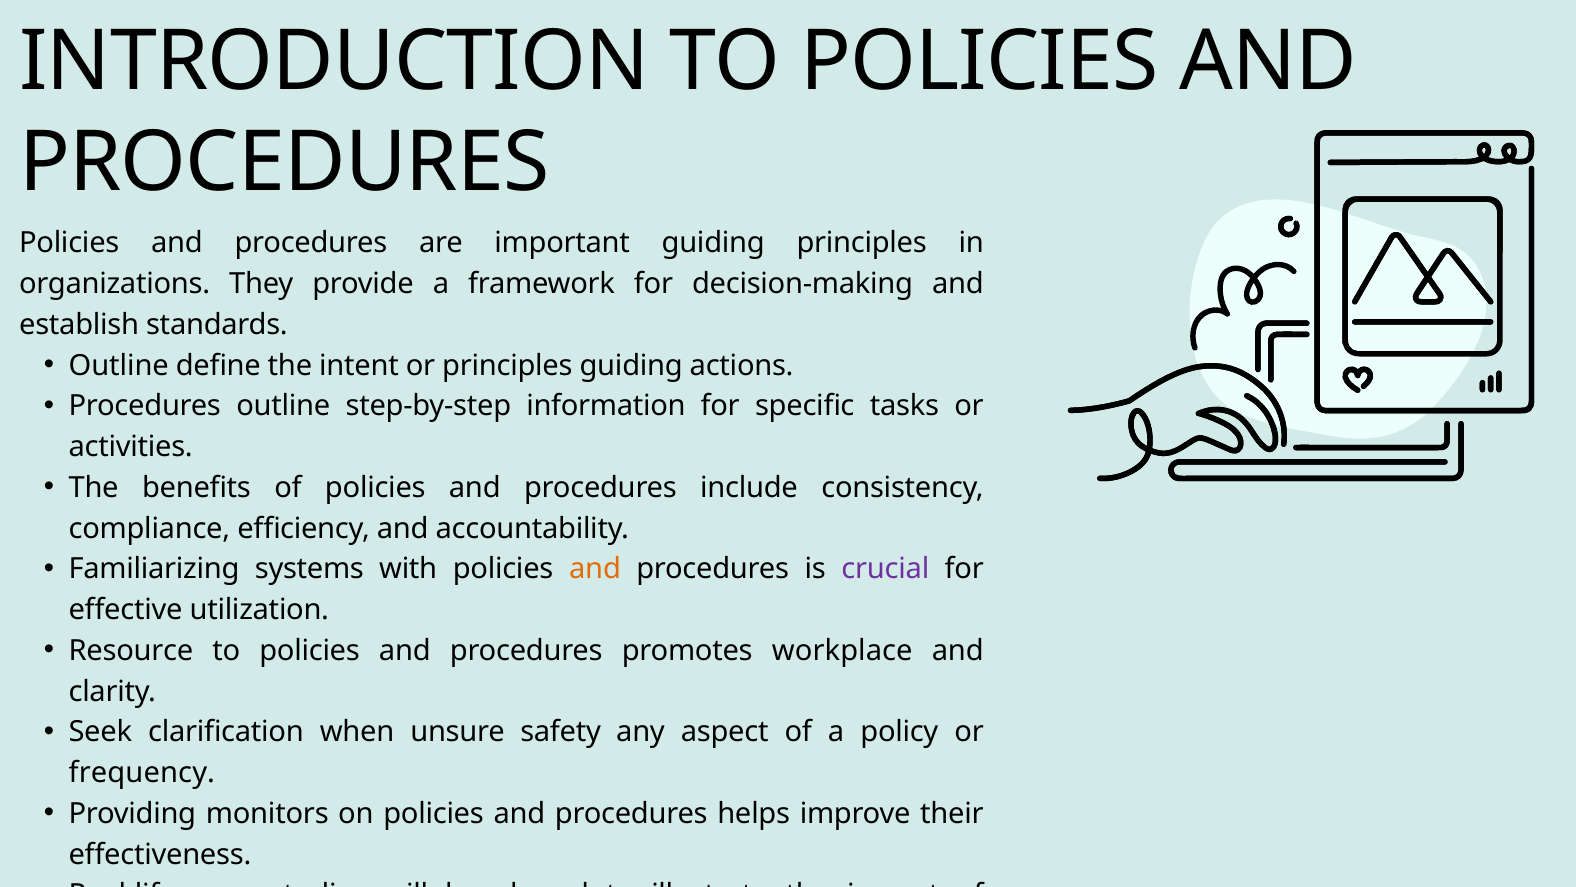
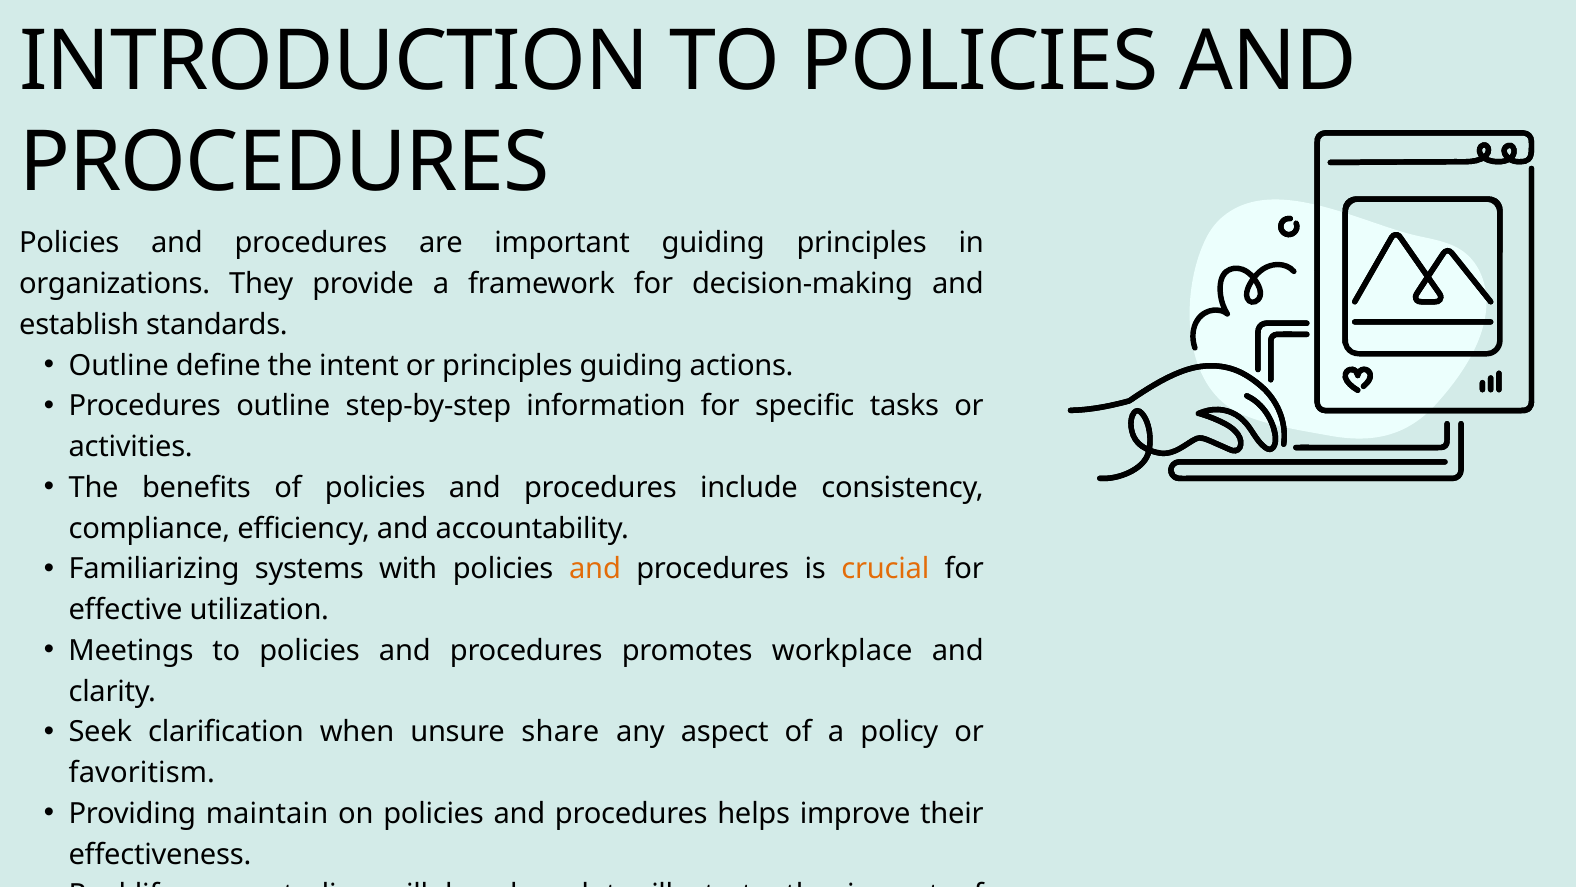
crucial colour: purple -> orange (885, 569)
Resource: Resource -> Meetings (131, 650)
safety: safety -> share (560, 732)
frequency: frequency -> favoritism (142, 773)
monitors: monitors -> maintain (267, 813)
